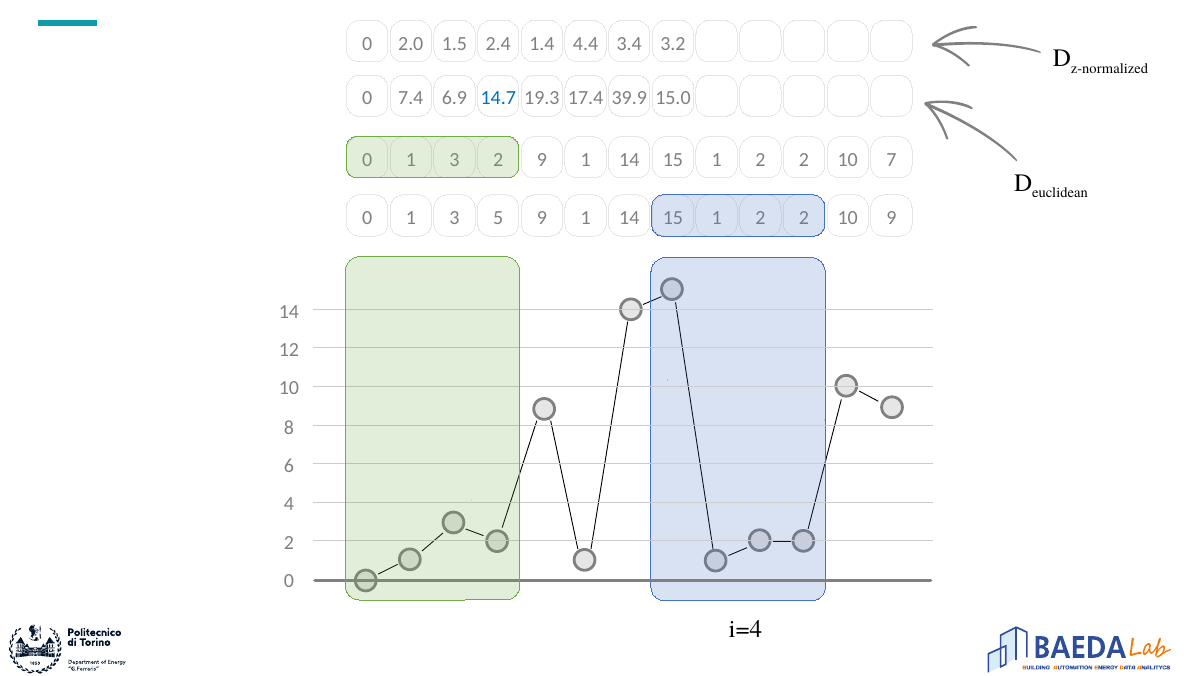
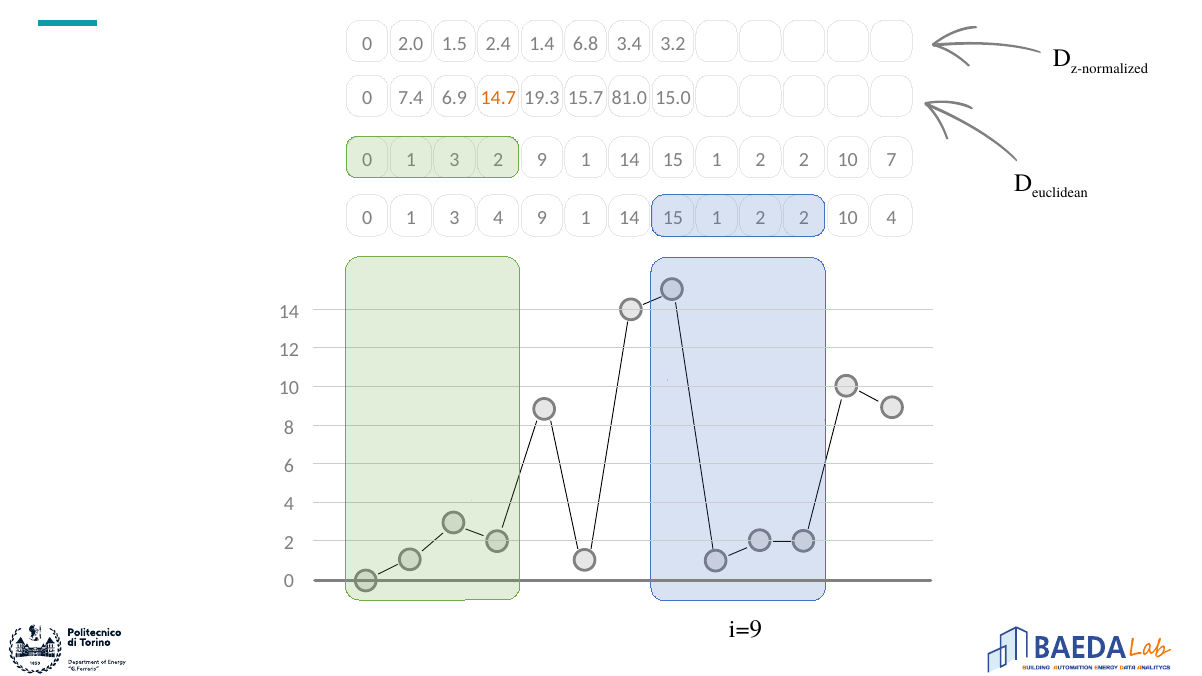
4.4: 4.4 -> 6.8 (586, 44)
14.7 colour: blue -> orange (498, 98)
17.4: 17.4 -> 15.7 (586, 98)
39.9: 39.9 -> 81.0 (629, 98)
3 5: 5 -> 4 (498, 218)
10 9: 9 -> 4 (891, 218)
i=4: i=4 -> i=9 (745, 630)
